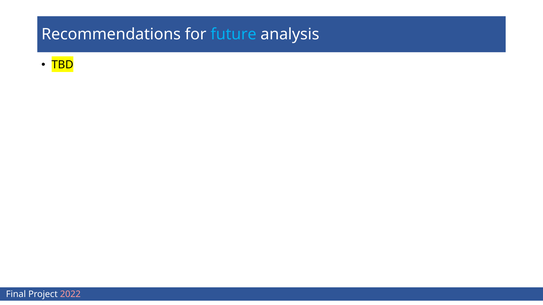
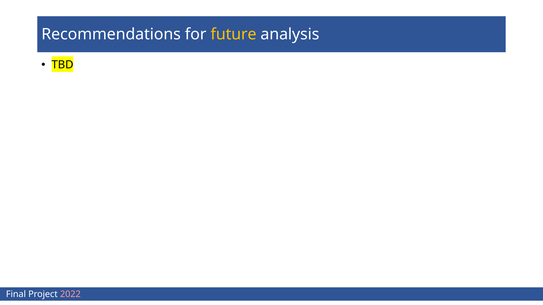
future colour: light blue -> yellow (234, 34)
